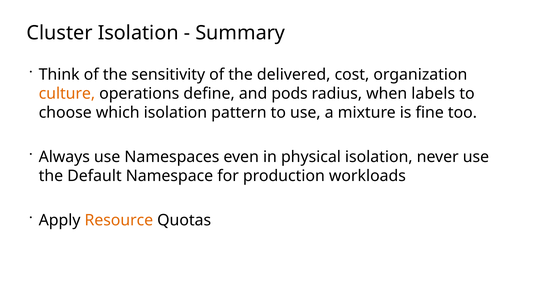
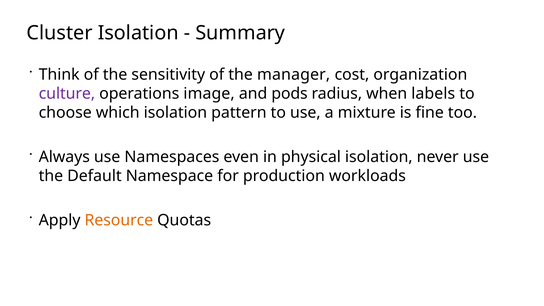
delivered: delivered -> manager (294, 74)
culture colour: orange -> purple (67, 93)
define: define -> image (209, 93)
